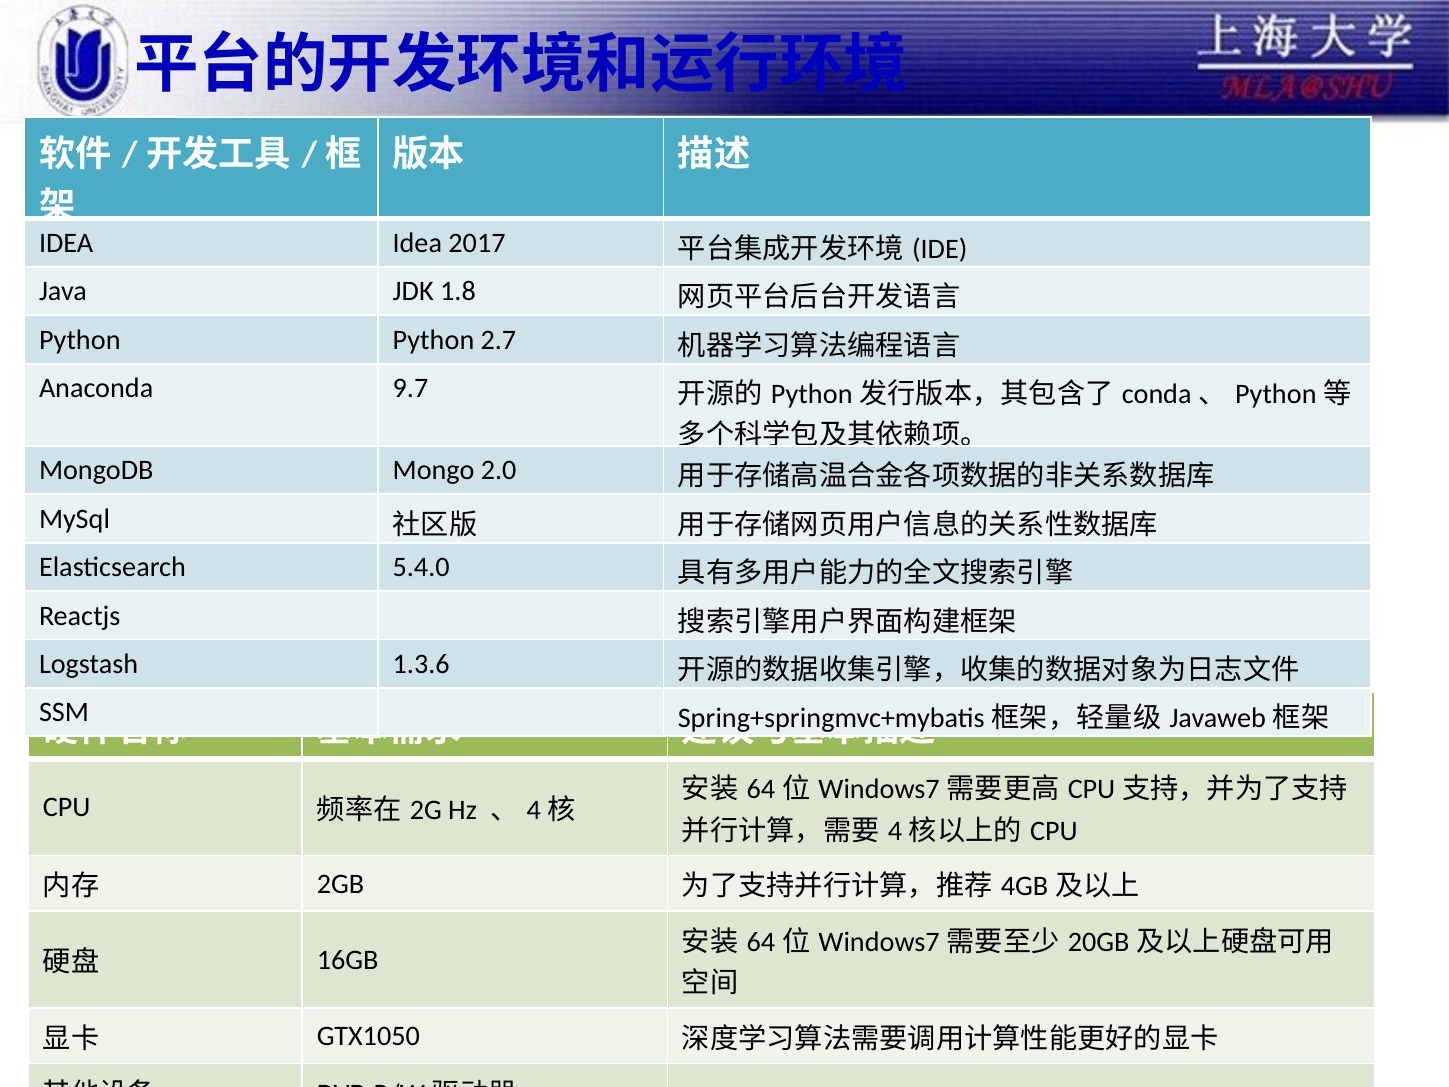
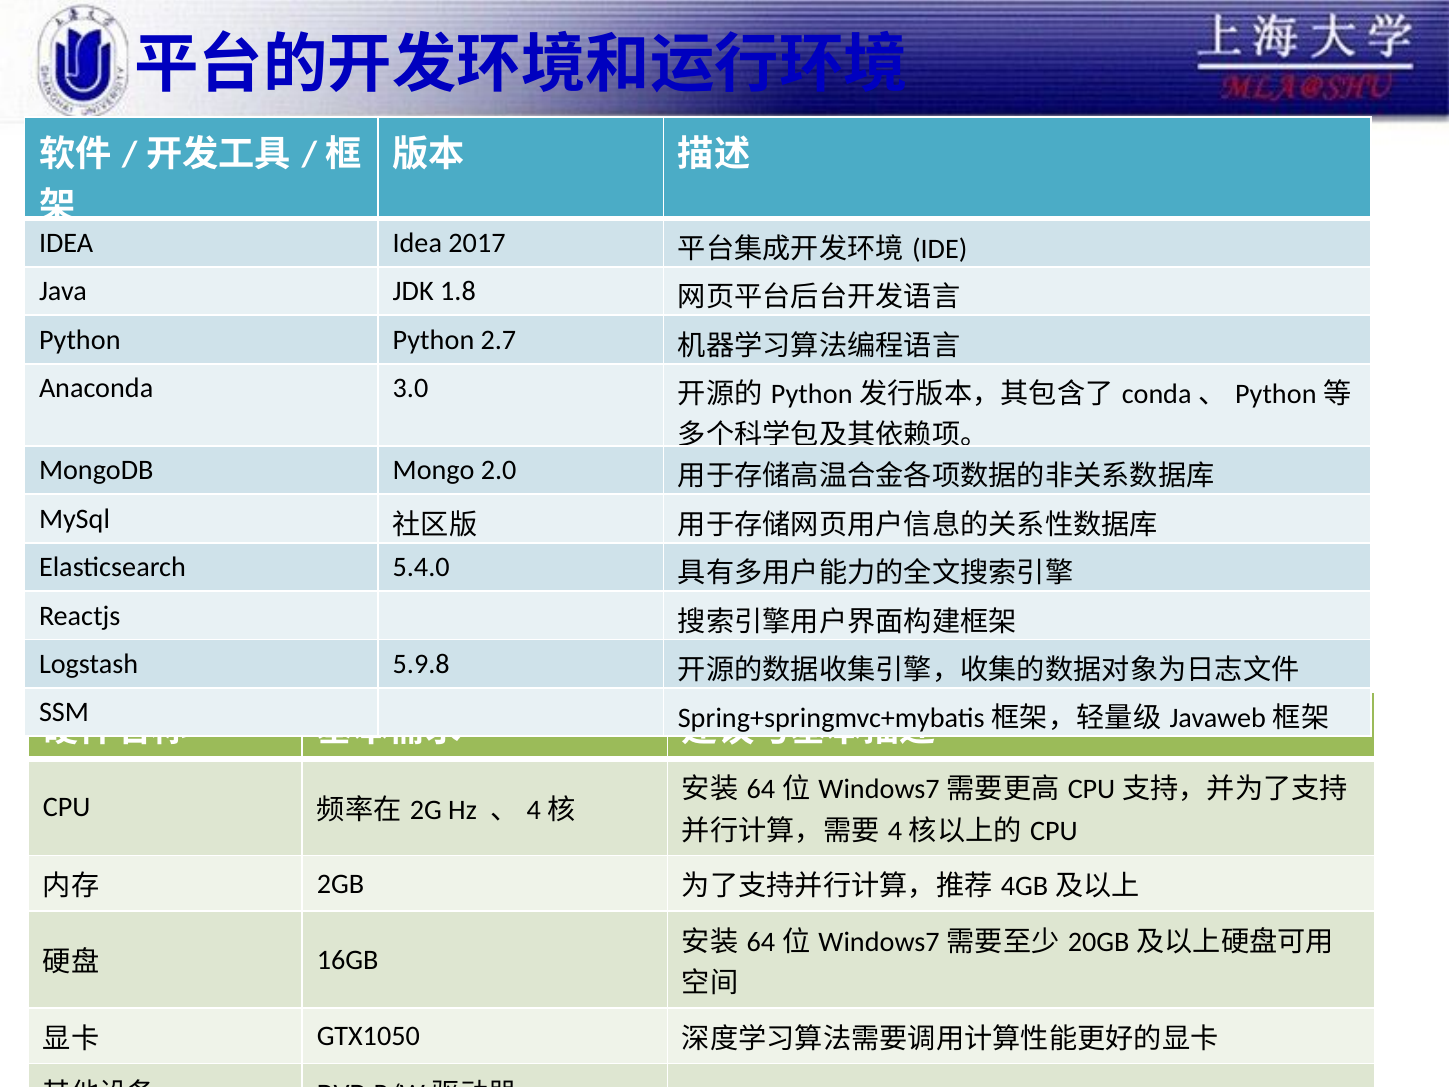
9.7: 9.7 -> 3.0 (410, 388)
1.3.6: 1.3.6 -> 5.9.8 (421, 664)
